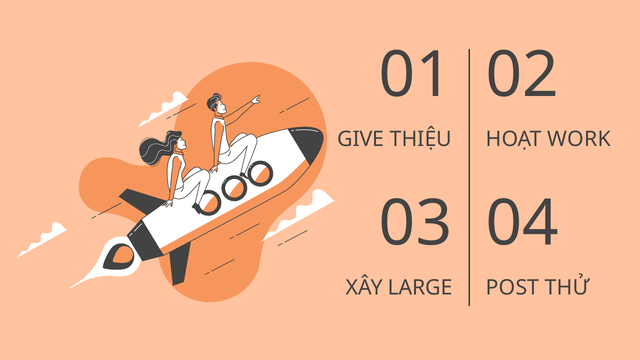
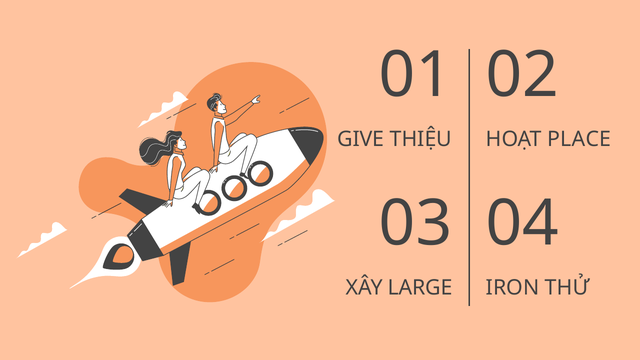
WORK: WORK -> PLACE (579, 139)
POST: POST -> IRON (513, 288)
